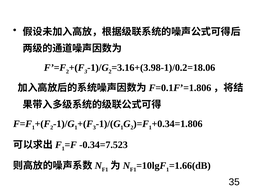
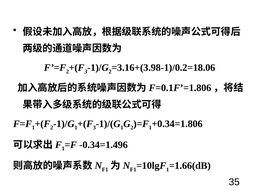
-0.34=7.523: -0.34=7.523 -> -0.34=1.496 (103, 145)
